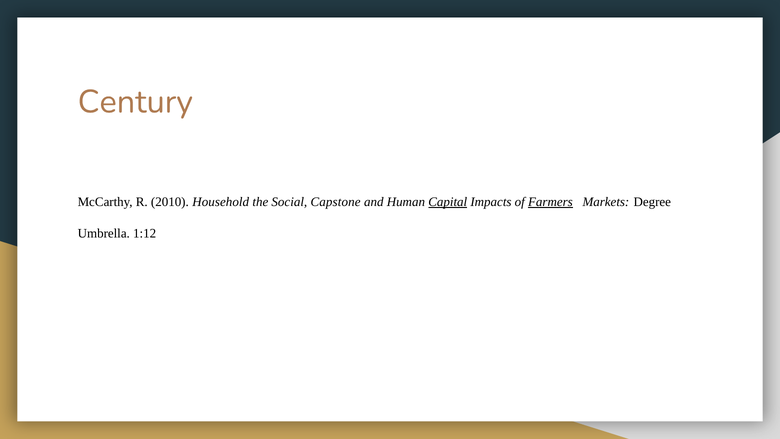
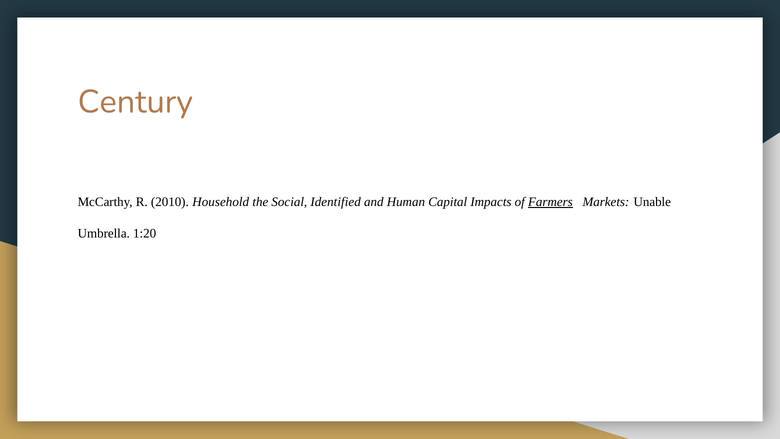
Capstone: Capstone -> Identified (336, 202)
Capital underline: present -> none (448, 202)
Degree: Degree -> Unable (652, 202)
1:12: 1:12 -> 1:20 (145, 233)
